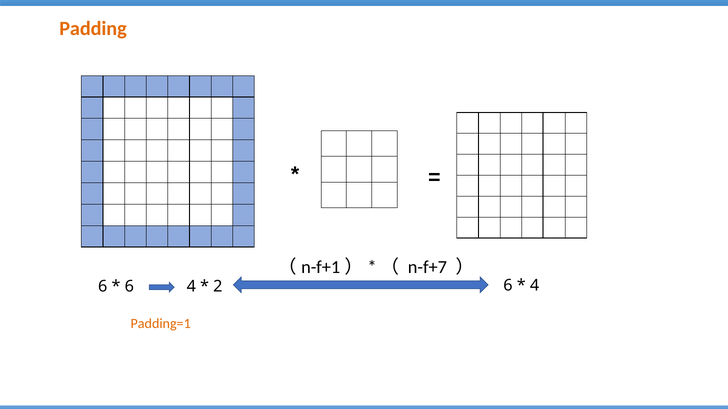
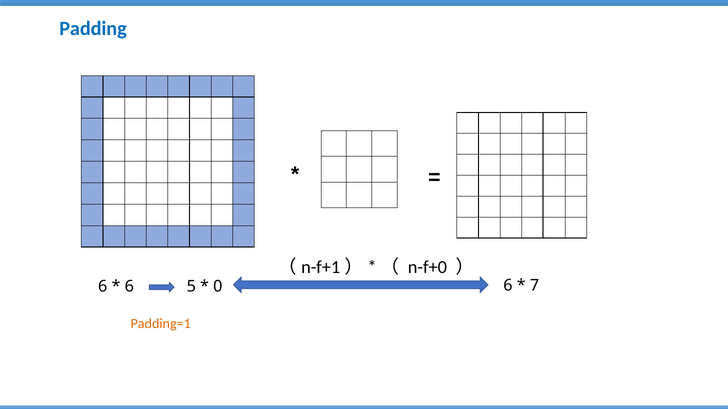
Padding colour: orange -> blue (93, 28)
n-f+7: n-f+7 -> n-f+0 (427, 268)
4: 4 -> 7 (535, 286)
6 4: 4 -> 5 (191, 287)
2: 2 -> 0 (218, 287)
